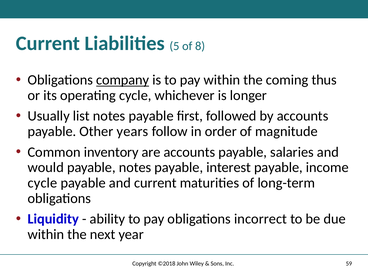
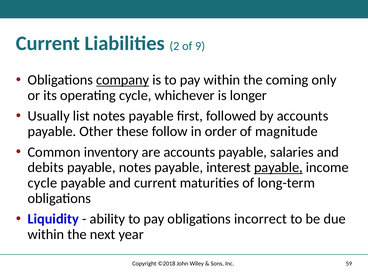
5: 5 -> 2 (174, 46)
8: 8 -> 9 (200, 46)
thus: thus -> only (324, 80)
years: years -> these (133, 131)
would: would -> debits (46, 168)
payable underline: none -> present (278, 168)
